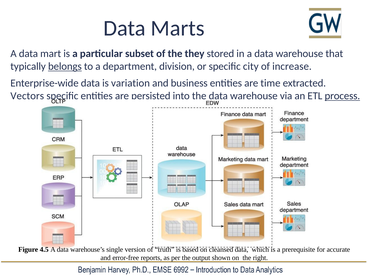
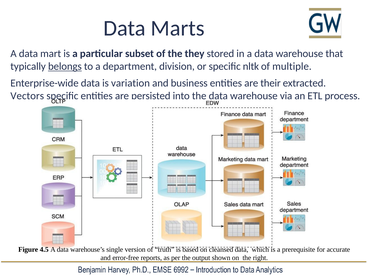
city: city -> nltk (251, 66)
increase: increase -> multiple (292, 66)
time: time -> their (271, 83)
process underline: present -> none (342, 96)
